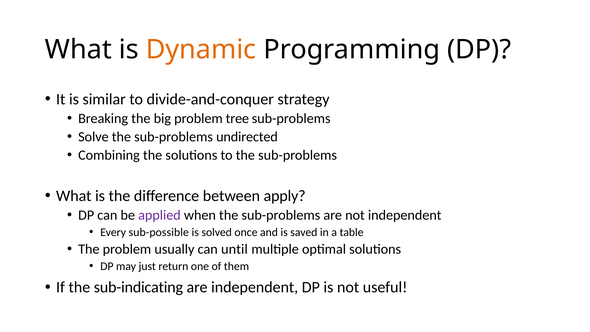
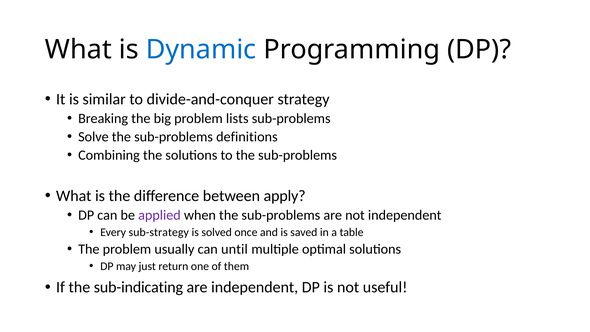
Dynamic colour: orange -> blue (201, 50)
tree: tree -> lists (237, 118)
undirected: undirected -> definitions (247, 137)
sub-possible: sub-possible -> sub-strategy (159, 232)
